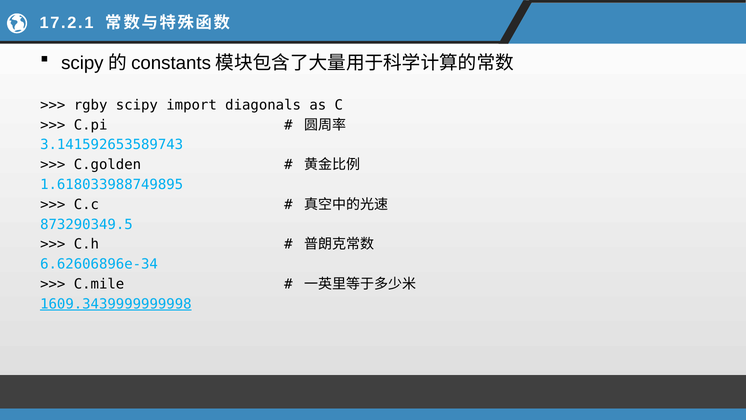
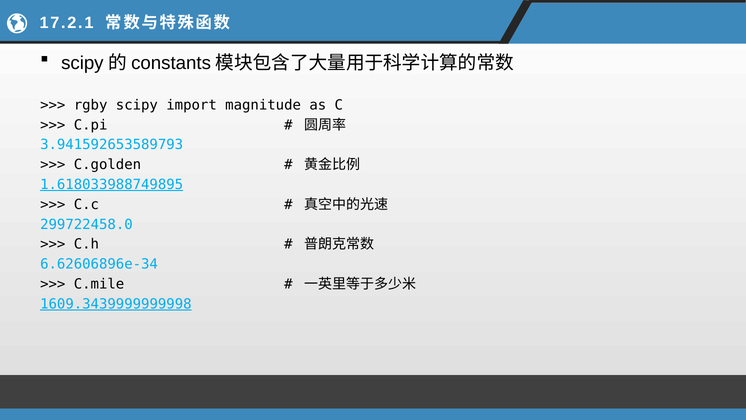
diagonals: diagonals -> magnitude (263, 105)
3.141592653589743: 3.141592653589743 -> 3.941592653589793 (112, 145)
1.618033988749895 underline: none -> present (112, 184)
873290349.5: 873290349.5 -> 299722458.0 (86, 224)
